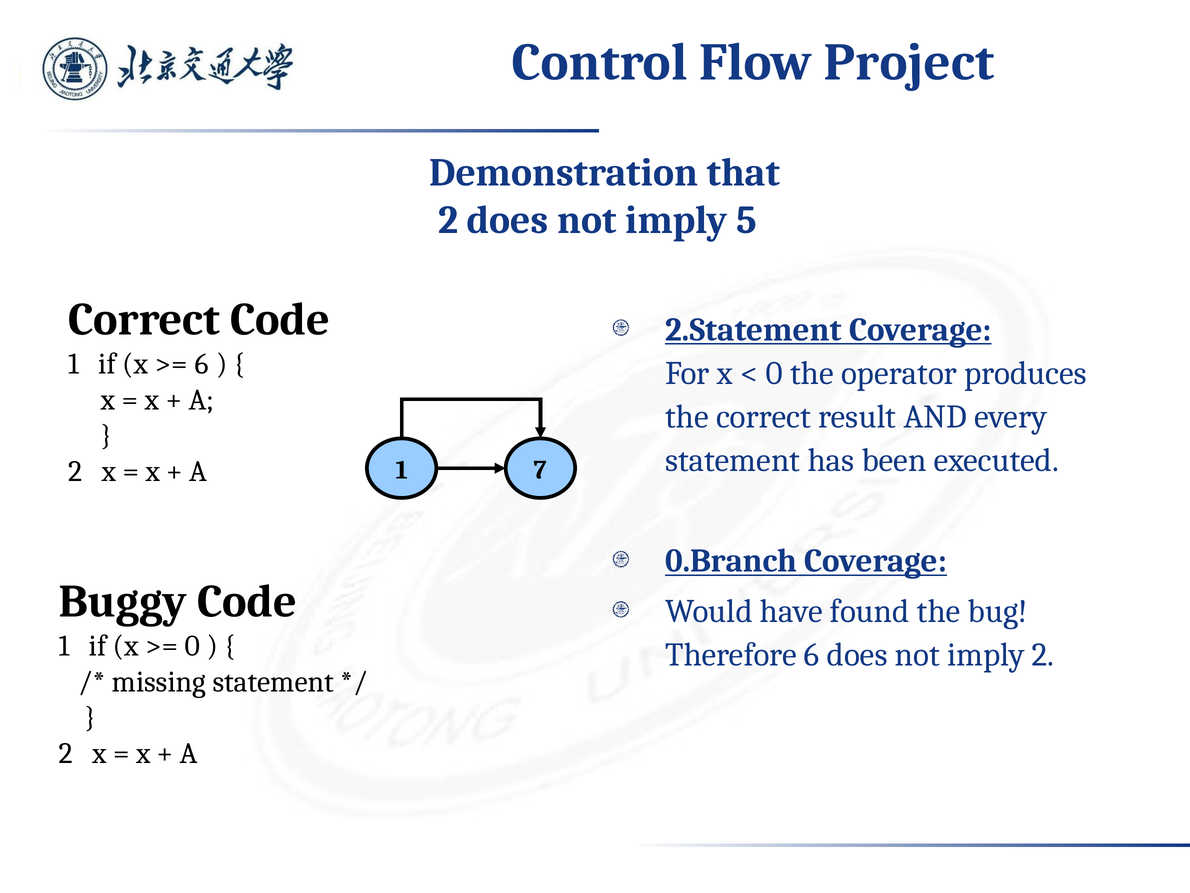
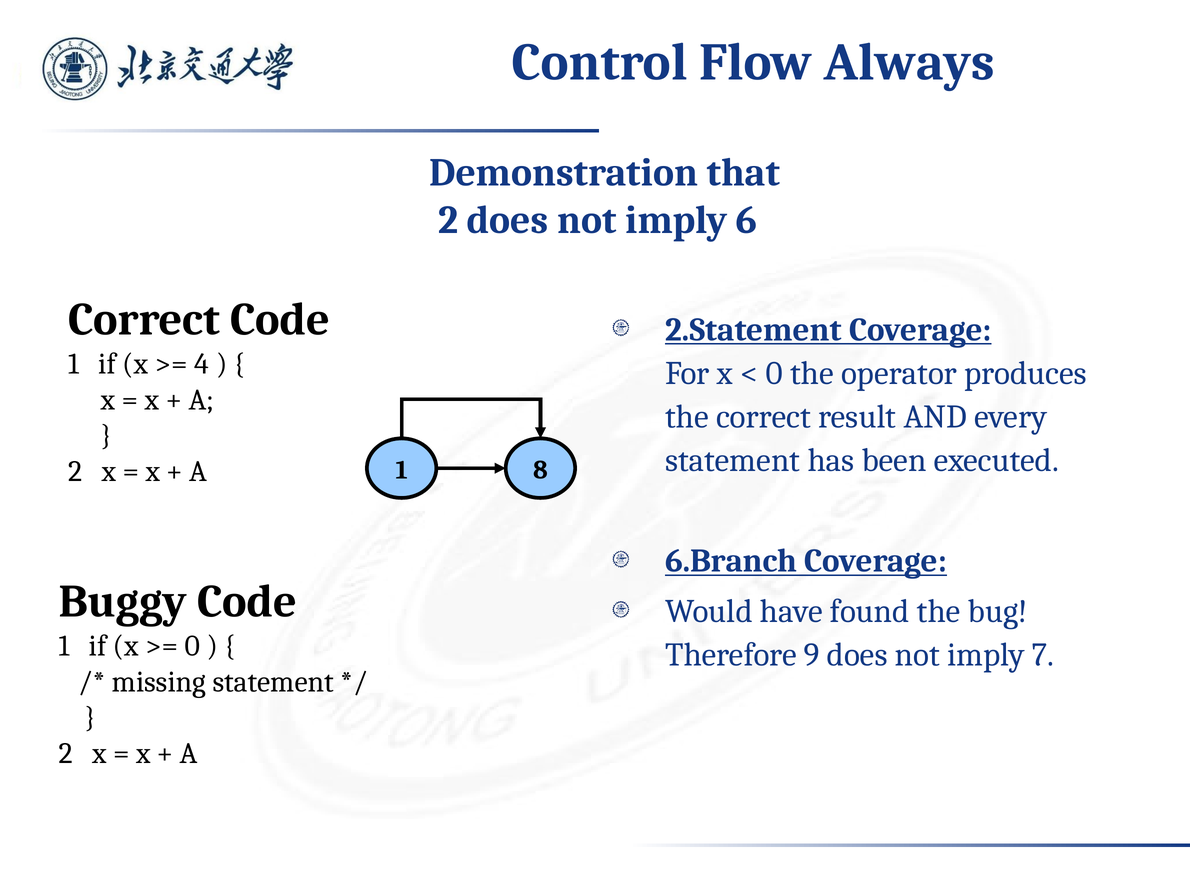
Project: Project -> Always (909, 62)
5: 5 -> 6 (747, 220)
6: 6 -> 4 (202, 364)
7: 7 -> 8 (541, 470)
0.Branch: 0.Branch -> 6.Branch (731, 561)
Therefore 6: 6 -> 9 (812, 655)
imply 2: 2 -> 7 (1043, 655)
